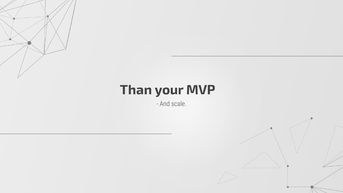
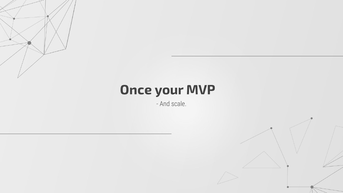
Than: Than -> Once (136, 90)
